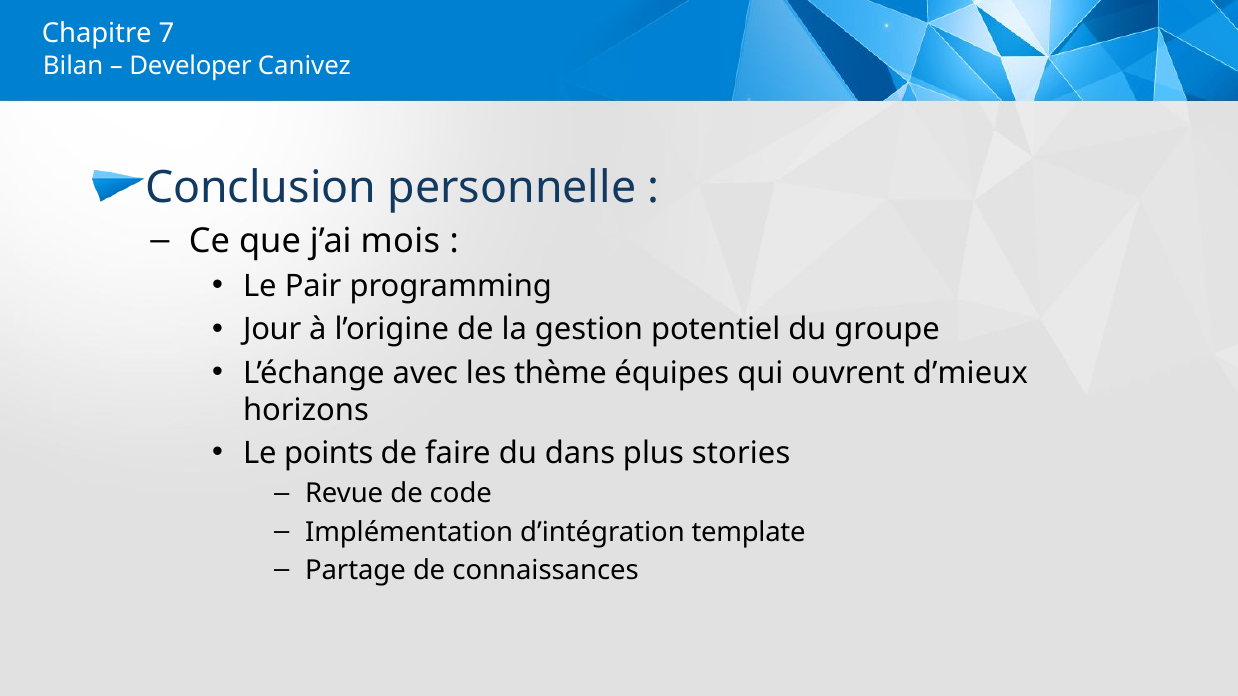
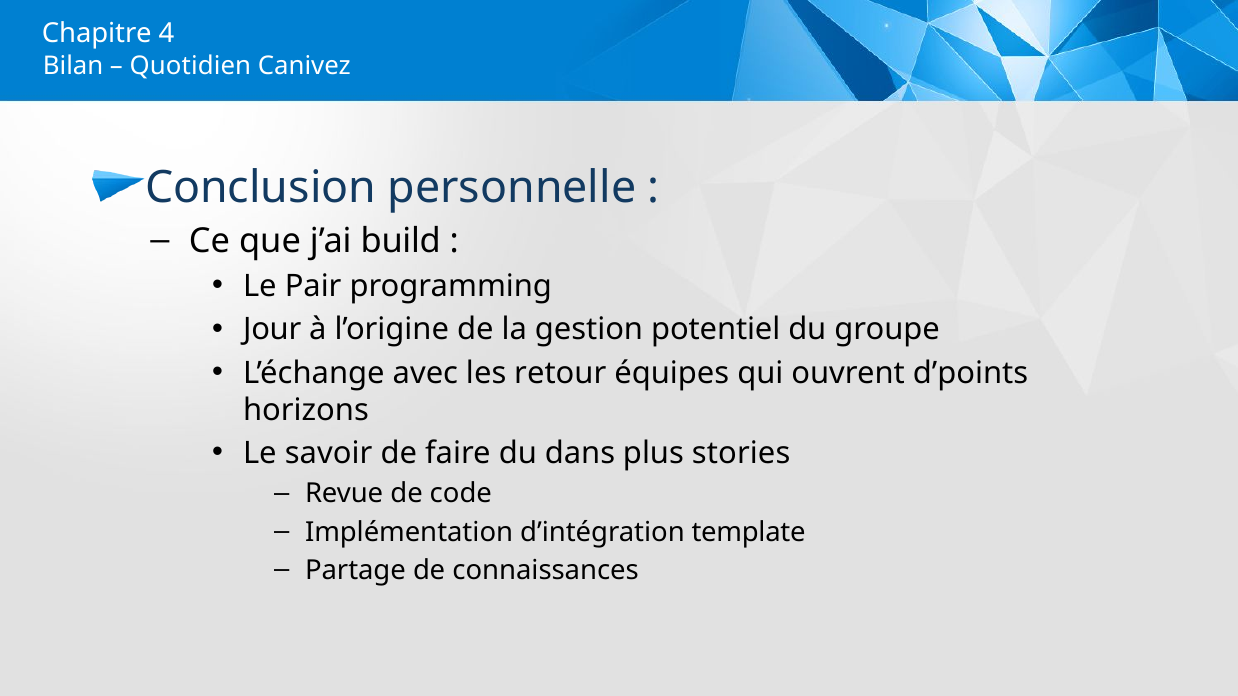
7: 7 -> 4 (166, 34)
Developer: Developer -> Quotidien (190, 66)
mois: mois -> build (401, 241)
thème: thème -> retour (560, 373)
d’mieux: d’mieux -> d’points (971, 373)
points: points -> savoir (329, 454)
